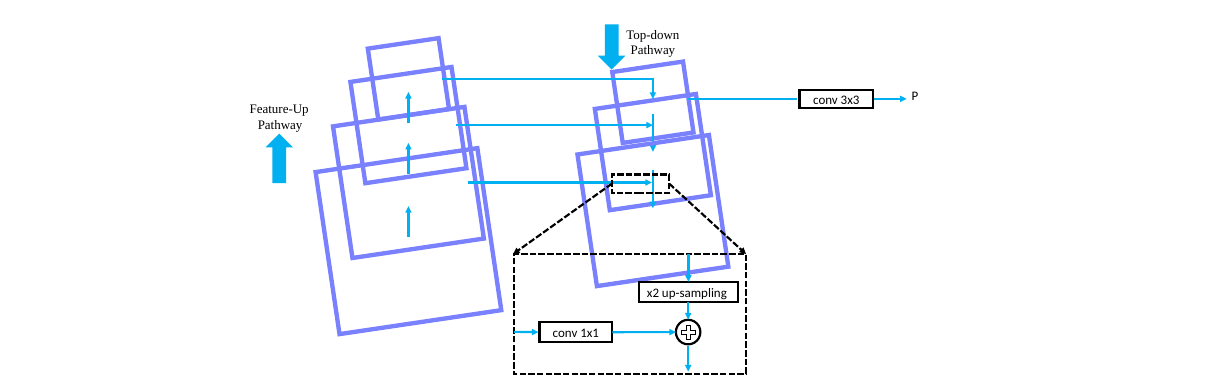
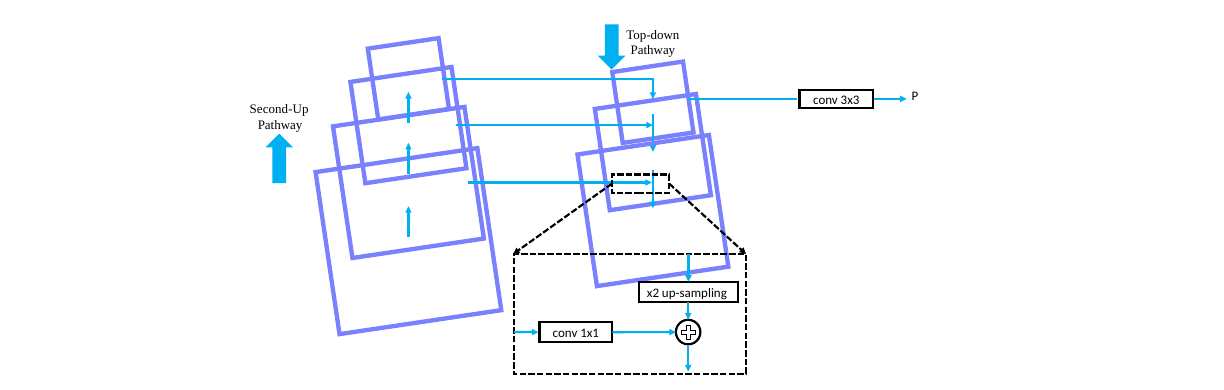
Feature-Up: Feature-Up -> Second-Up (279, 109)
